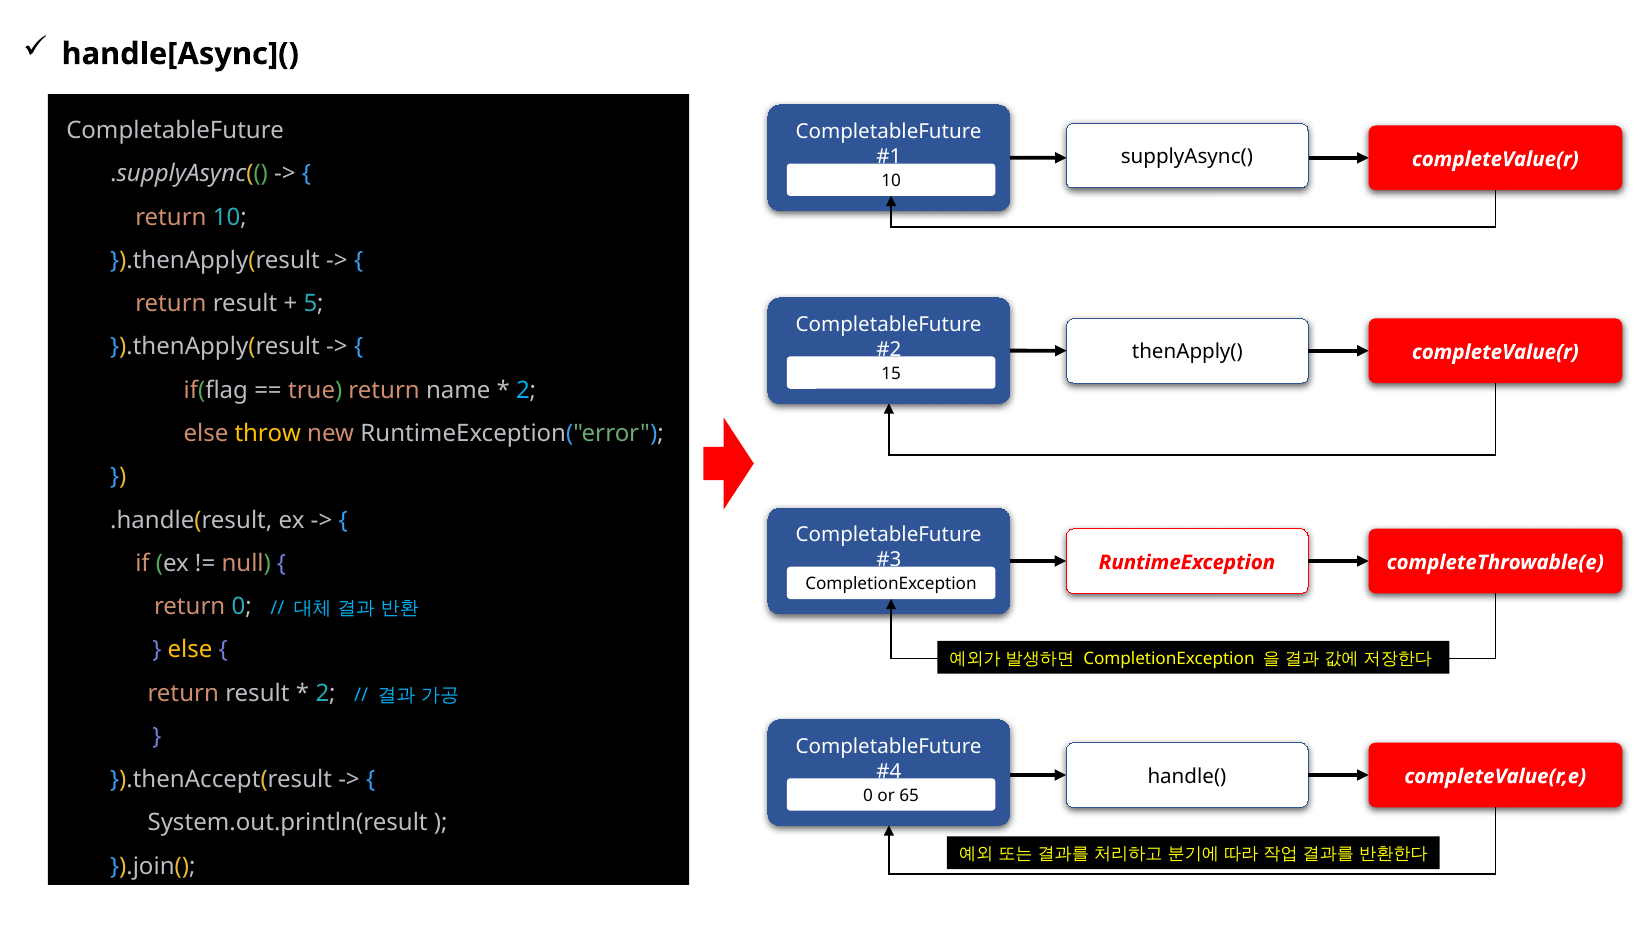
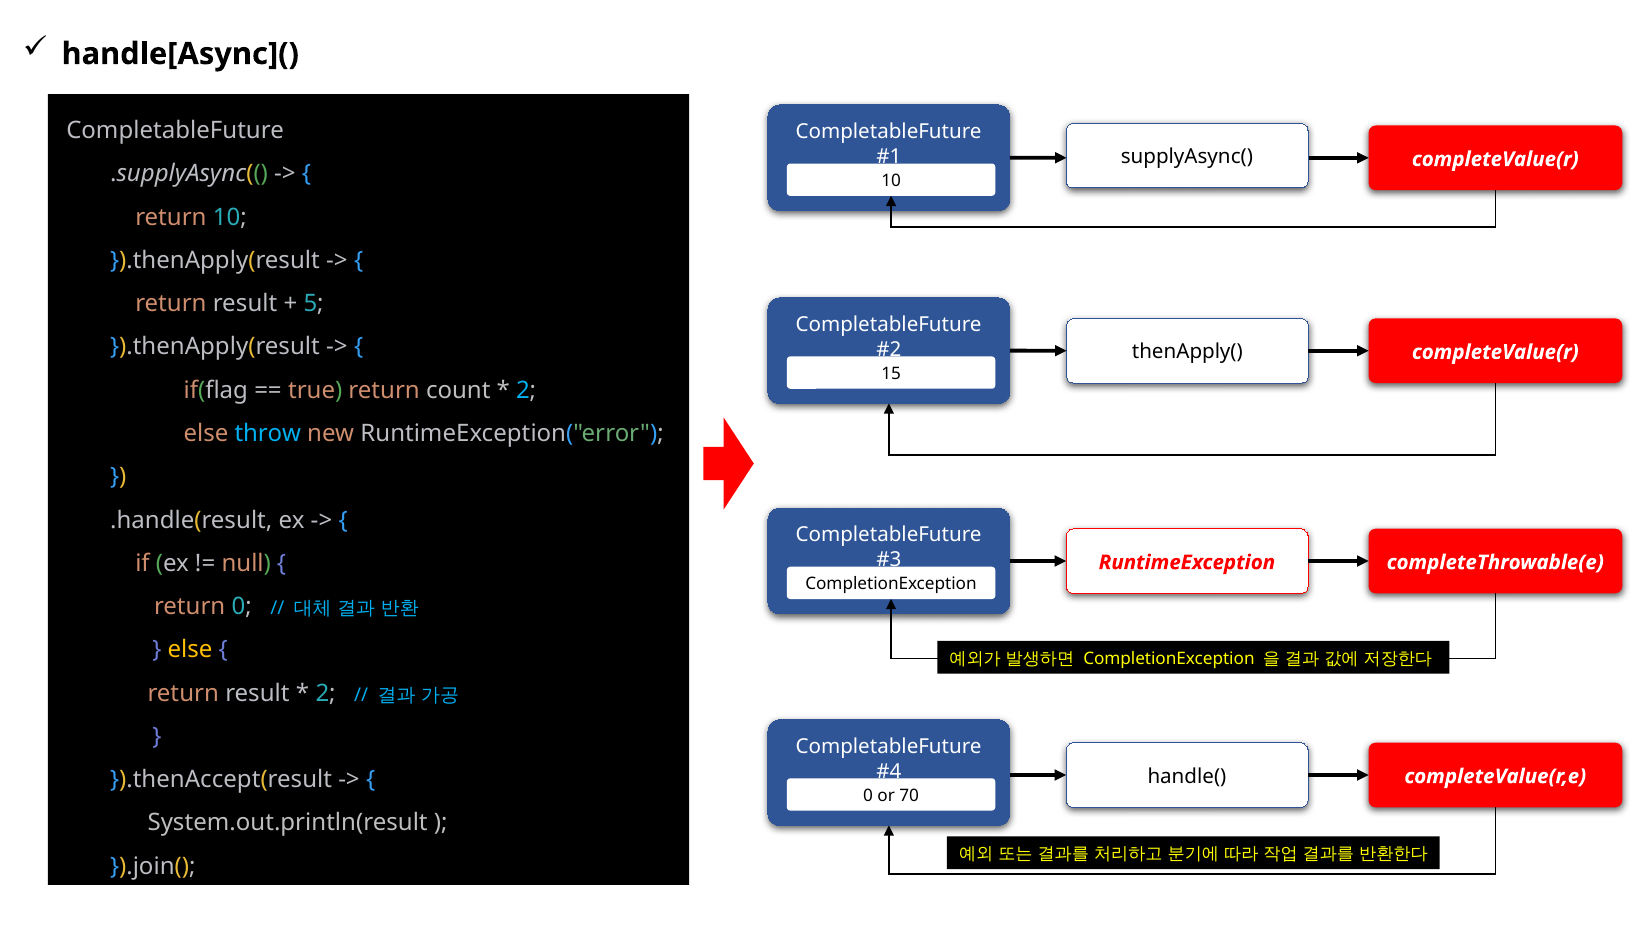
name: name -> count (458, 390)
throw colour: yellow -> light blue (268, 434)
65: 65 -> 70 (909, 796)
